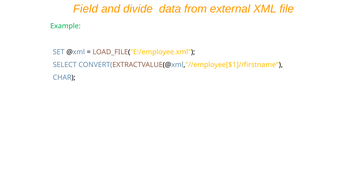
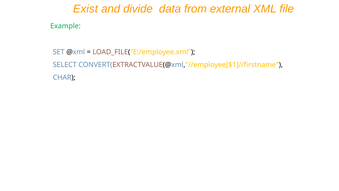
Field: Field -> Exist (85, 9)
